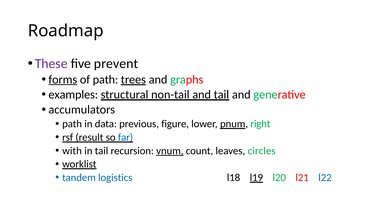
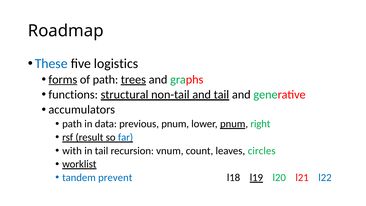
These colour: purple -> blue (51, 64)
prevent: prevent -> logistics (116, 64)
examples: examples -> functions (73, 95)
previous figure: figure -> pnum (175, 124)
vnum underline: present -> none (170, 151)
logistics: logistics -> prevent (115, 177)
